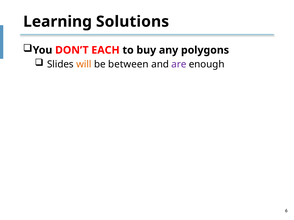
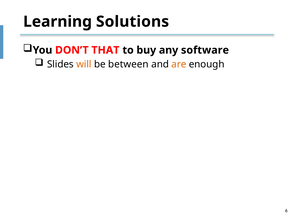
EACH: EACH -> THAT (105, 50)
polygons: polygons -> software (205, 50)
are colour: purple -> orange (179, 64)
